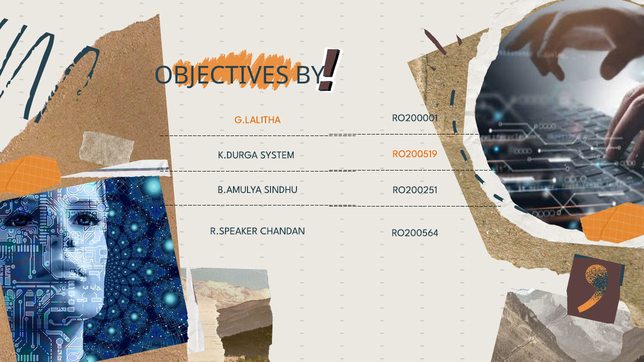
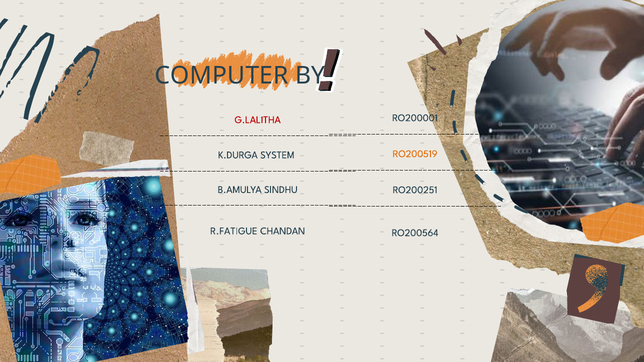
OBJECTIVES: OBJECTIVES -> COMPUTER (222, 76)
G.LALITHA colour: orange -> red (258, 120)
R.SPEAKER: R.SPEAKER -> R.FATIGUE (234, 231)
